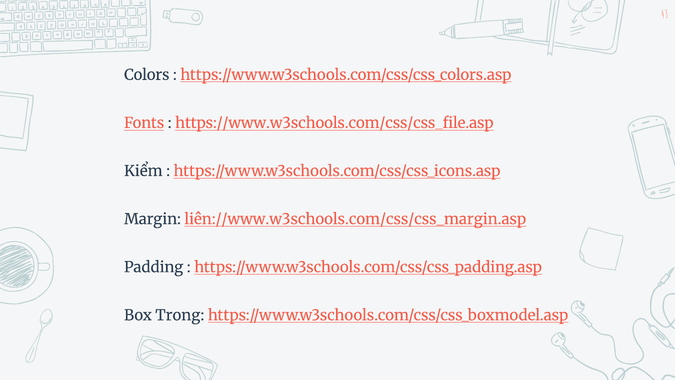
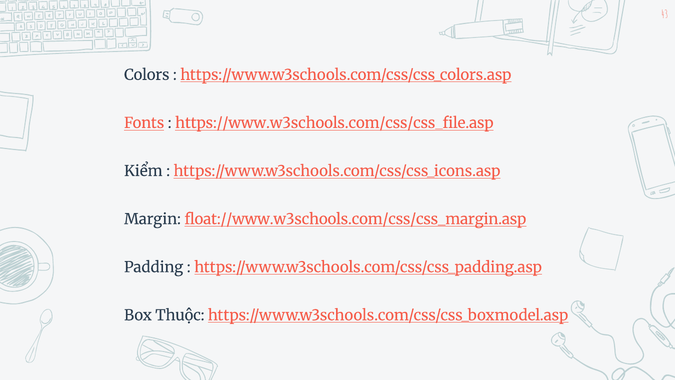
liên://www.w3schools.com/css/css_margin.asp: liên://www.w3schools.com/css/css_margin.asp -> float://www.w3schools.com/css/css_margin.asp (355, 219)
Trong: Trong -> Thuộc (180, 315)
